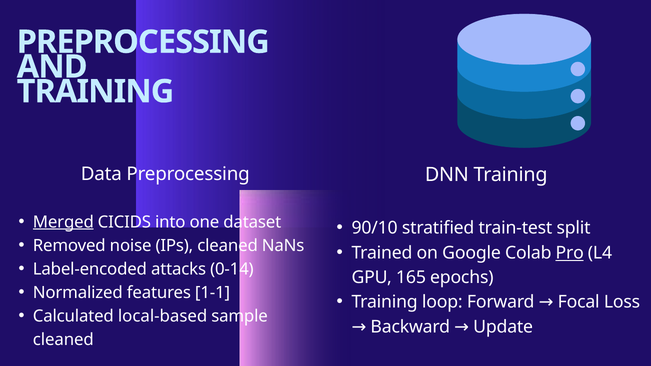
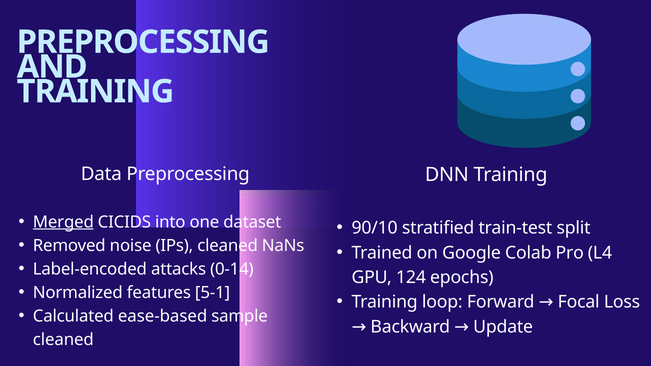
Pro underline: present -> none (570, 253)
165: 165 -> 124 (411, 278)
1-1: 1-1 -> 5-1 (213, 293)
local-based: local-based -> ease-based (163, 316)
